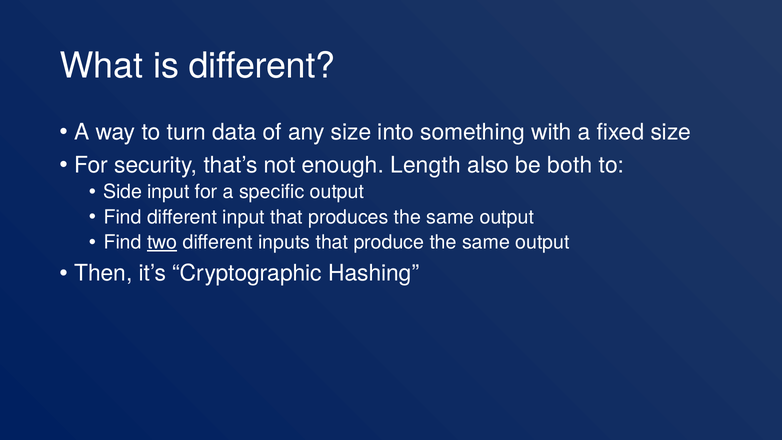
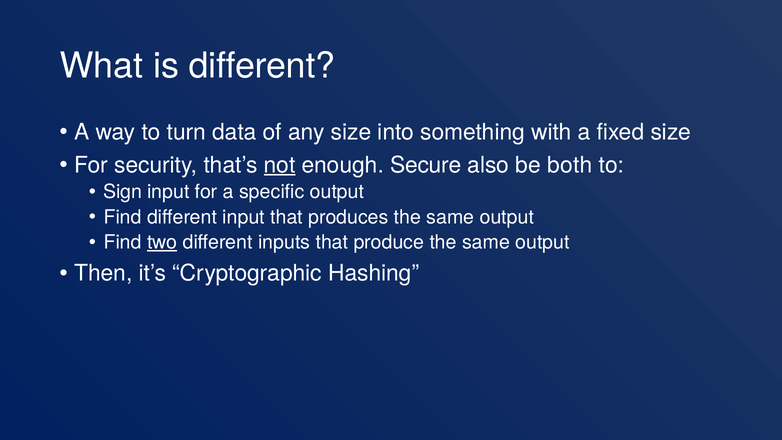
not underline: none -> present (280, 165)
Length: Length -> Secure (426, 165)
Side: Side -> Sign (123, 192)
